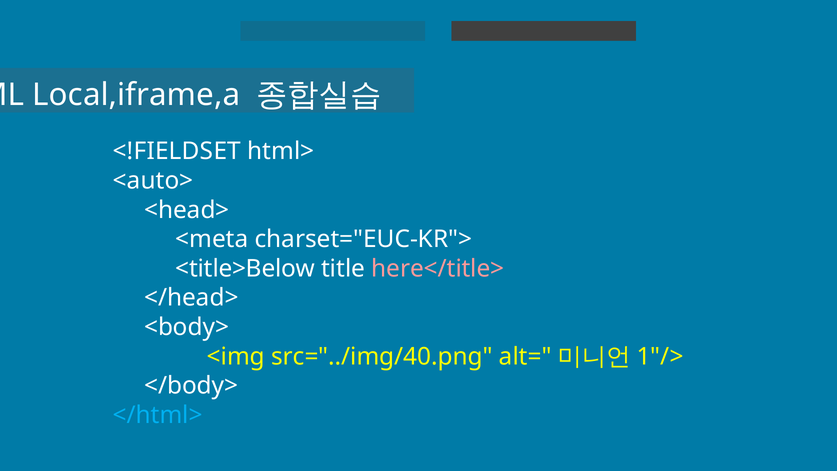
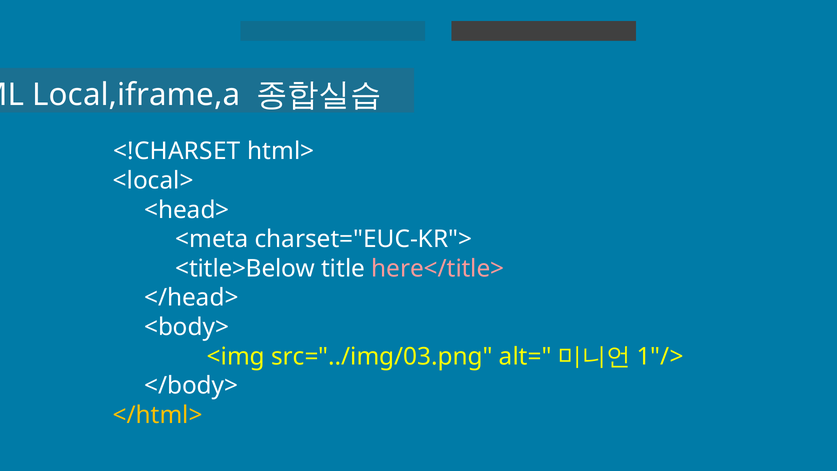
<!FIELDSET: <!FIELDSET -> <!CHARSET (177, 151)
<auto>: <auto> -> <local> (153, 181)
src="../img/40.png: src="../img/40.png -> src="../img/03.png (382, 356)
</html> colour: light blue -> yellow (158, 415)
